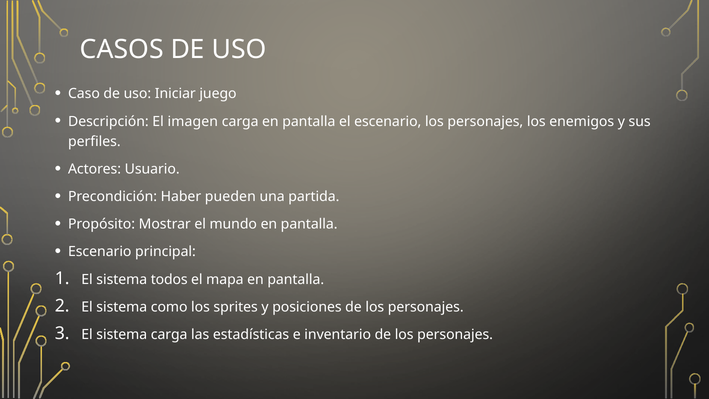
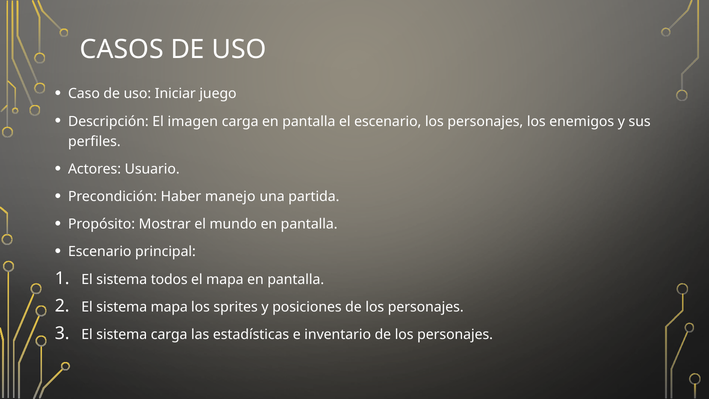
pueden: pueden -> manejo (230, 197)
sistema como: como -> mapa (169, 307)
